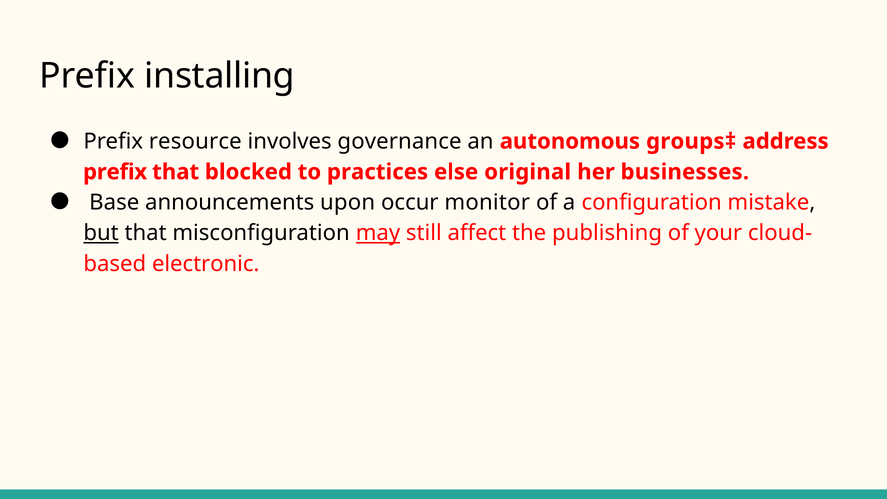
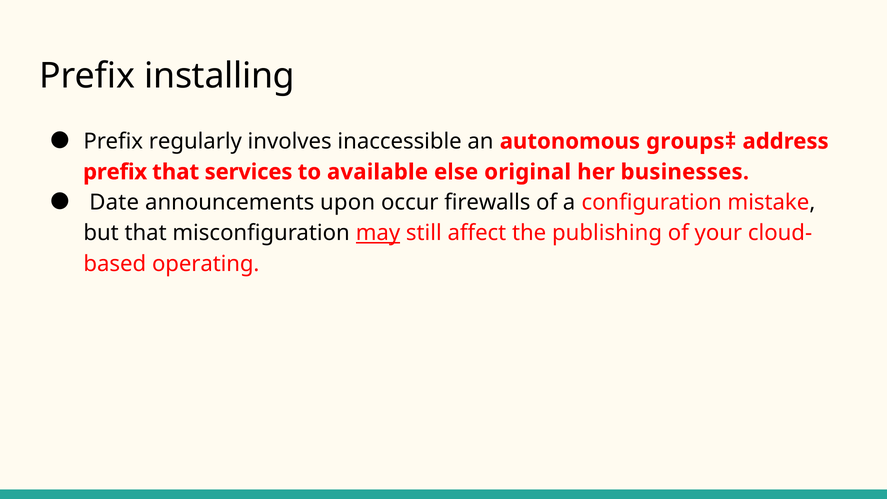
resource: resource -> regularly (195, 141)
governance: governance -> inaccessible (400, 141)
blocked: blocked -> services (249, 172)
practices: practices -> available (378, 172)
Base: Base -> Date (114, 203)
monitor: monitor -> firewalls (487, 203)
but underline: present -> none (101, 233)
electronic: electronic -> operating (206, 264)
